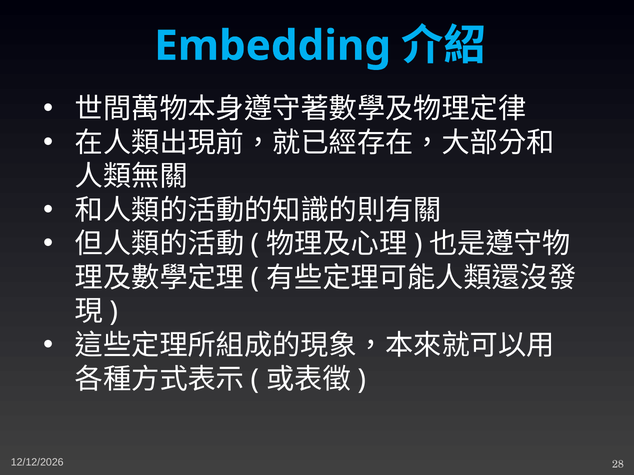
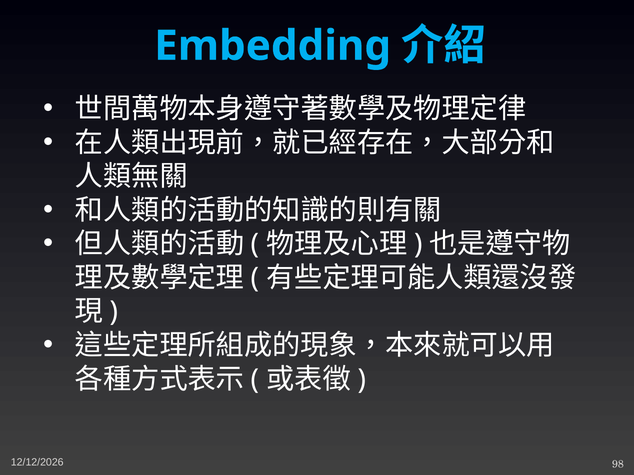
28: 28 -> 98 (618, 465)
